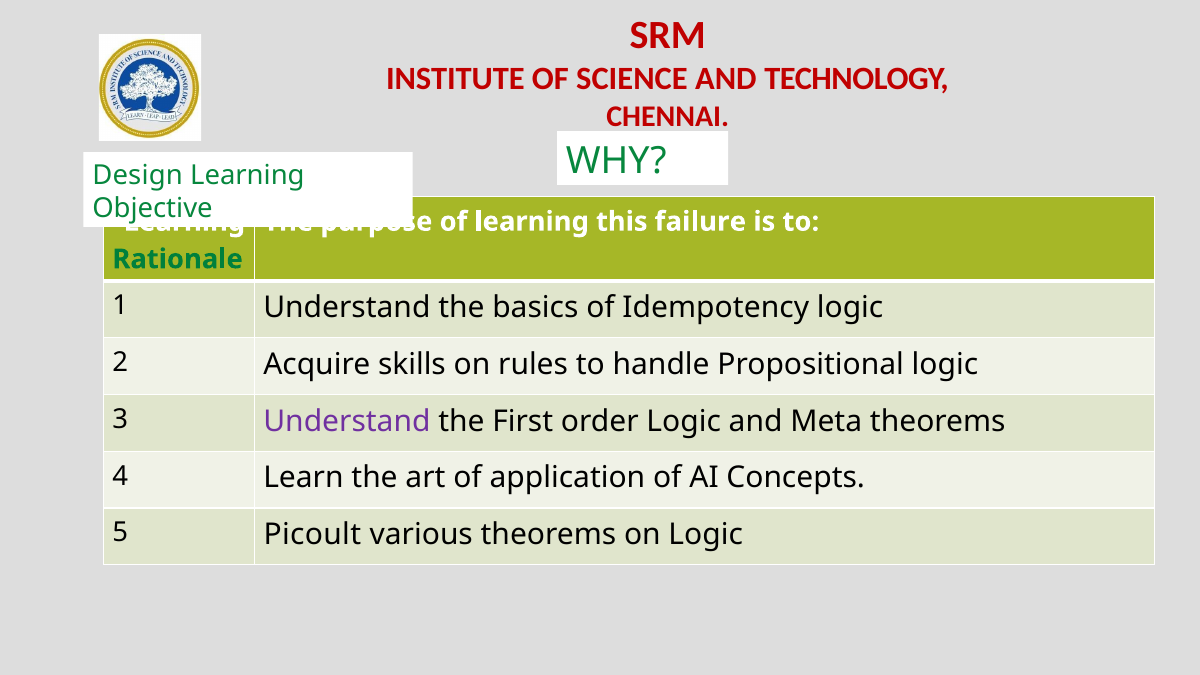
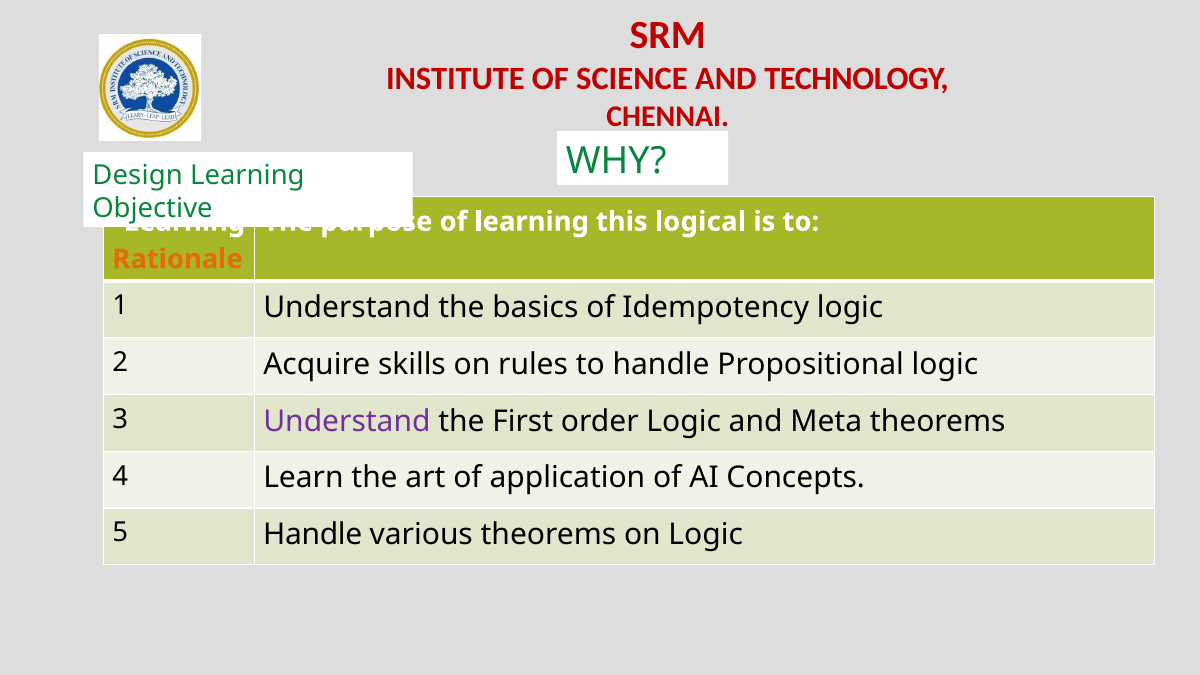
failure: failure -> logical (700, 222)
Rationale colour: green -> orange (178, 259)
5 Picoult: Picoult -> Handle (313, 535)
